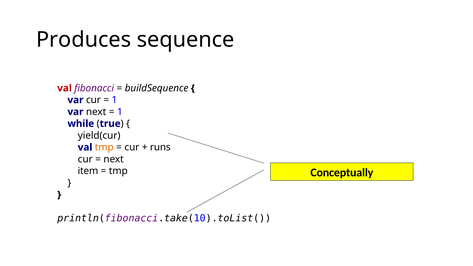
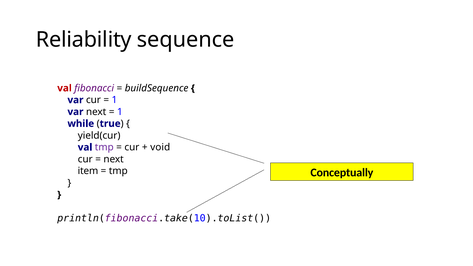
Produces: Produces -> Reliability (84, 40)
tmp colour: orange -> purple (104, 147)
runs: runs -> void (160, 147)
